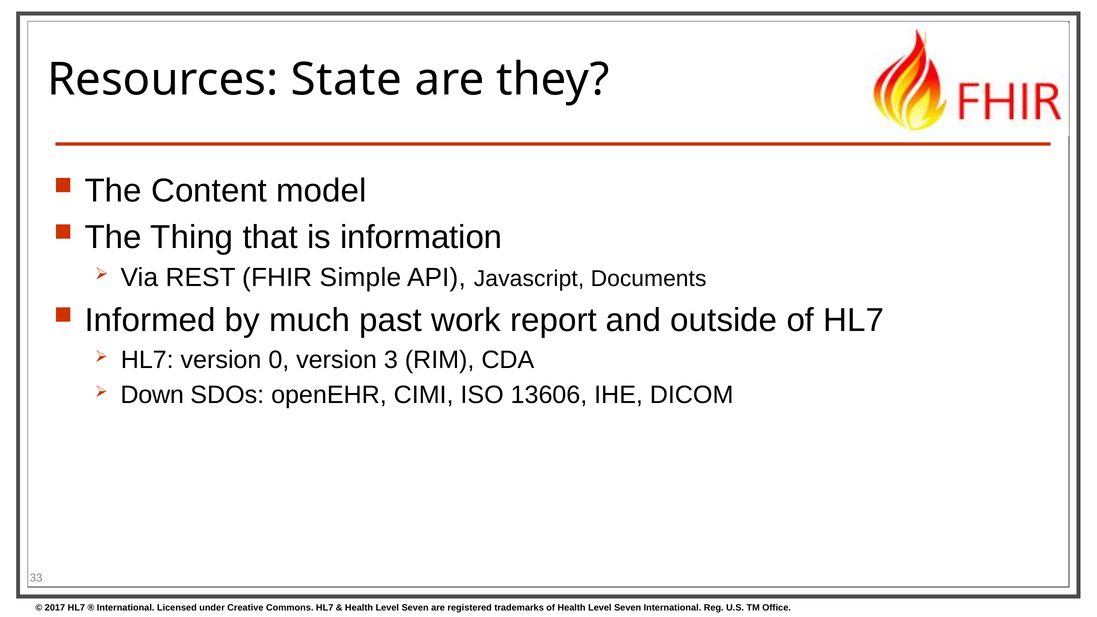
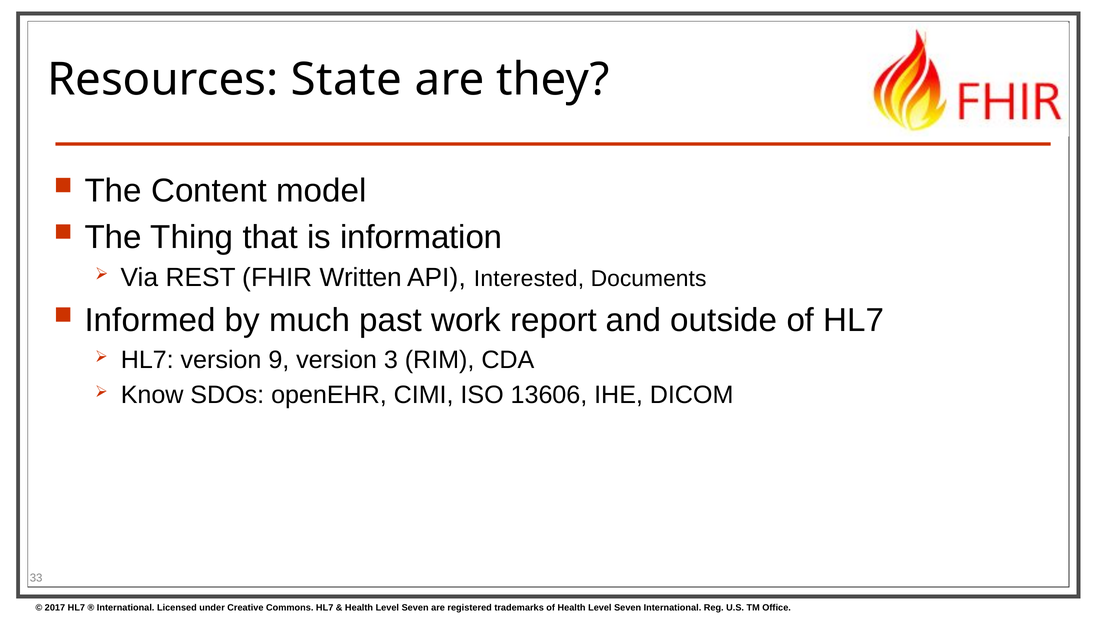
Simple: Simple -> Written (361, 278)
Javascript: Javascript -> Interested (529, 279)
0: 0 -> 9 (279, 360)
Down: Down -> Know (152, 395)
